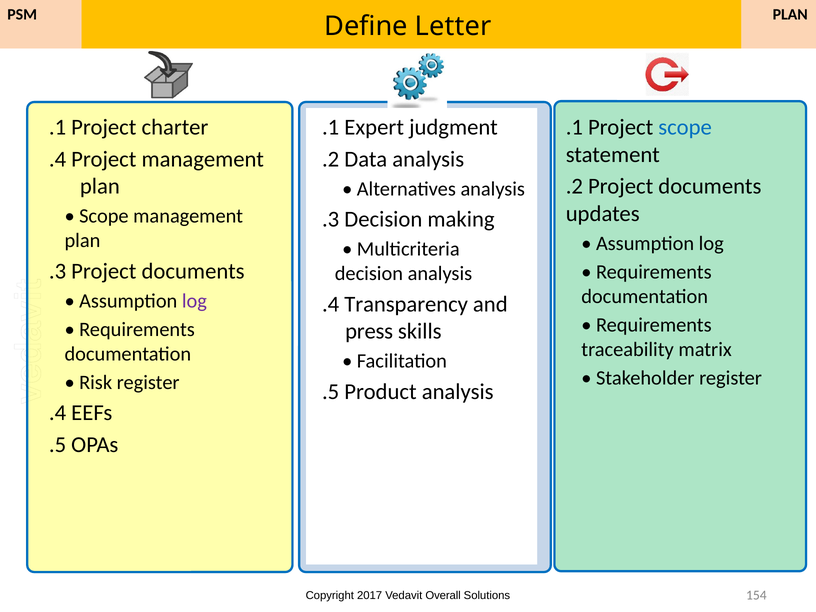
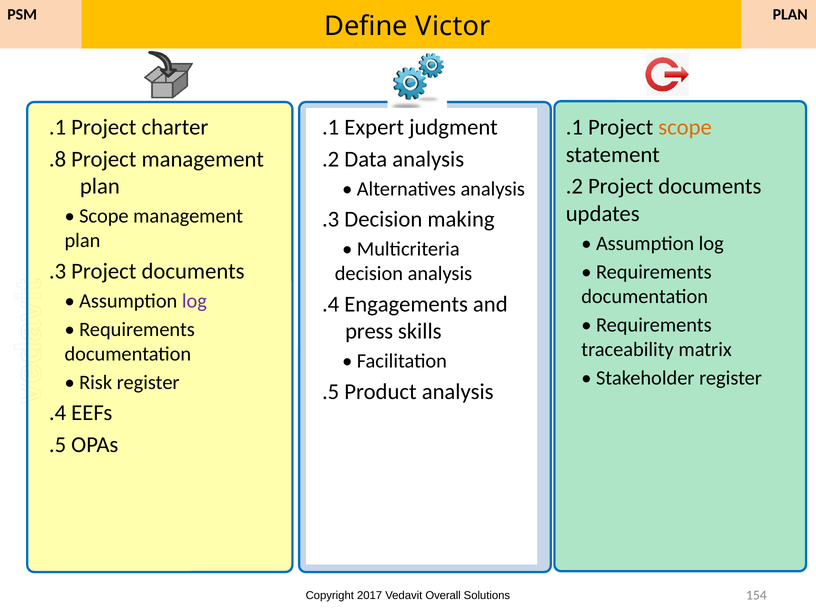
Letter: Letter -> Victor (453, 26)
scope colour: blue -> orange (685, 127)
.4: .4 -> .8 (58, 159)
Transparency: Transparency -> Engagements (406, 304)
